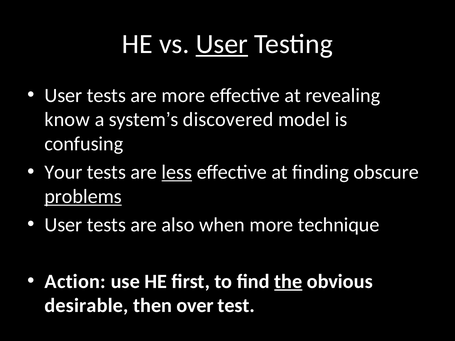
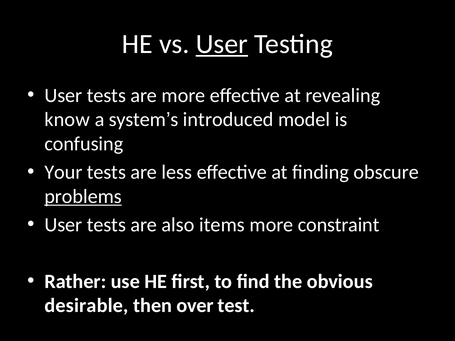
discovered: discovered -> introduced (228, 120)
less underline: present -> none (177, 172)
when: when -> items (222, 225)
technique: technique -> constraint (339, 225)
Action: Action -> Rather (75, 282)
the underline: present -> none (288, 282)
